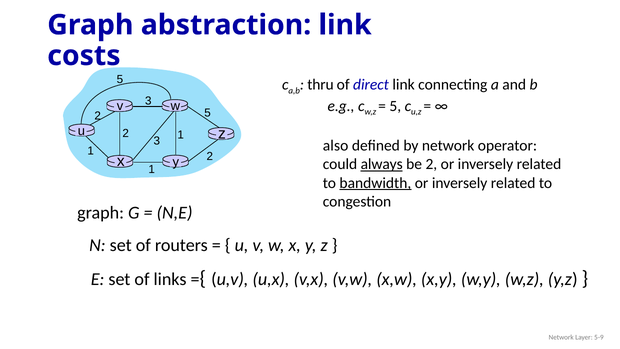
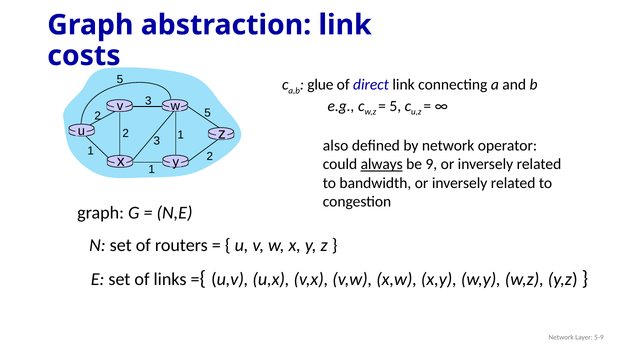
thru: thru -> glue (320, 85)
be 2: 2 -> 9 (431, 164)
bandwidth underline: present -> none (375, 183)
